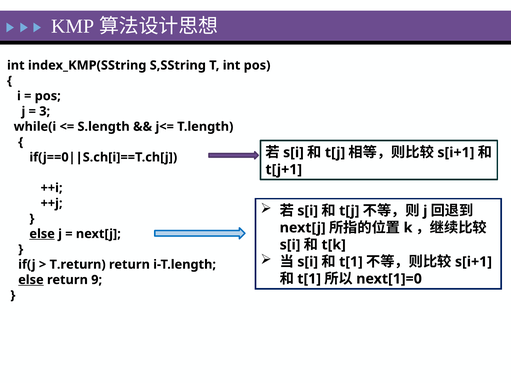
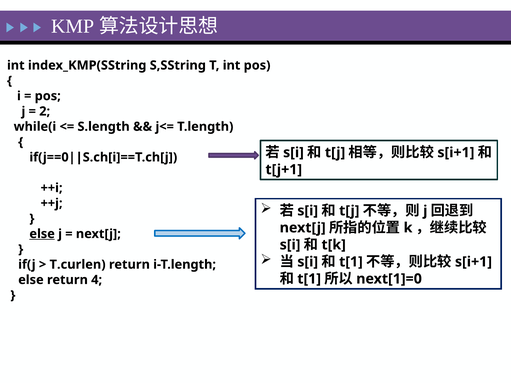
3: 3 -> 2 (45, 111)
T.return: T.return -> T.curlen (78, 265)
else underline: present -> none (31, 280)
9: 9 -> 4 (97, 280)
